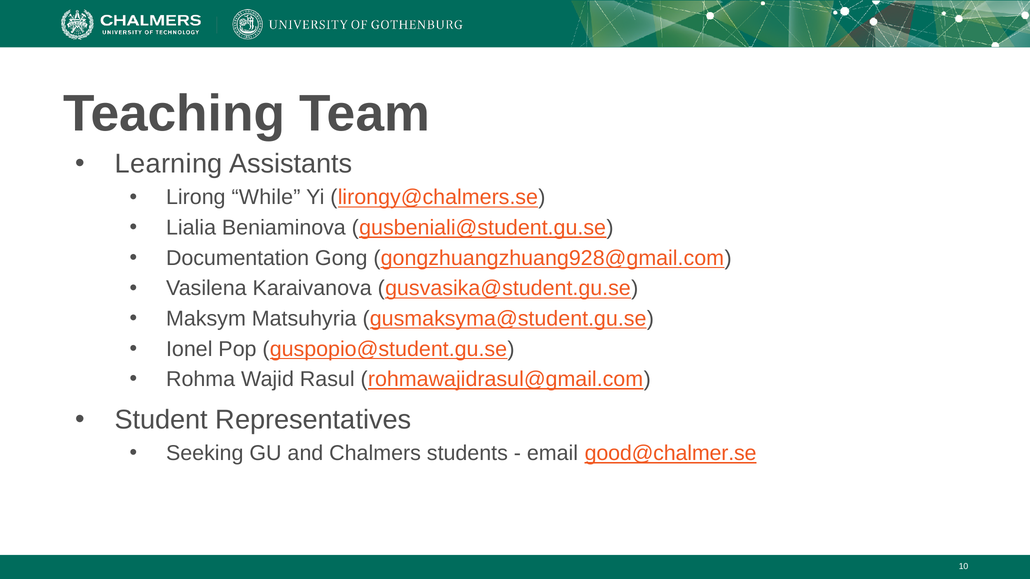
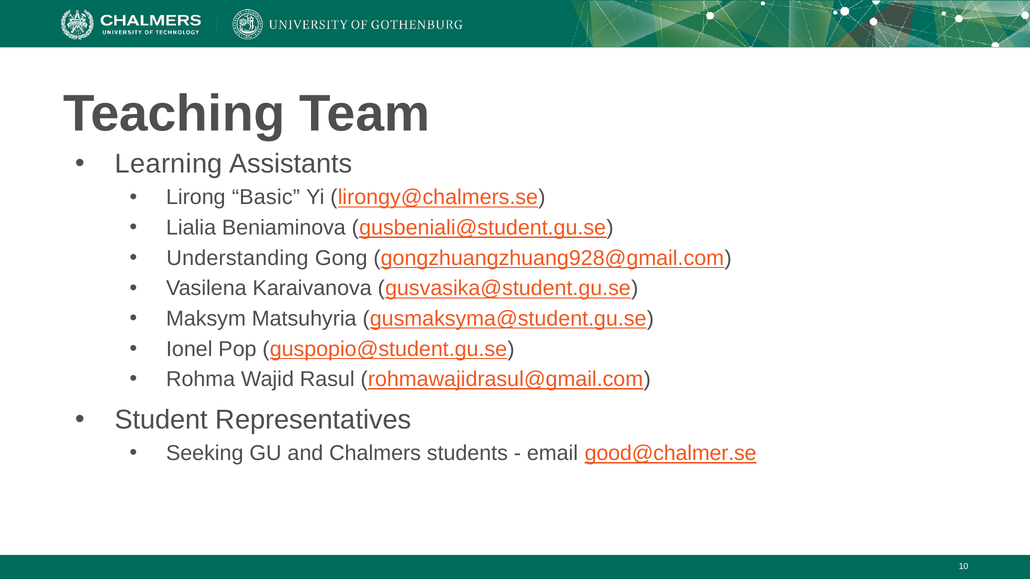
While: While -> Basic (266, 198)
Documentation: Documentation -> Understanding (237, 258)
